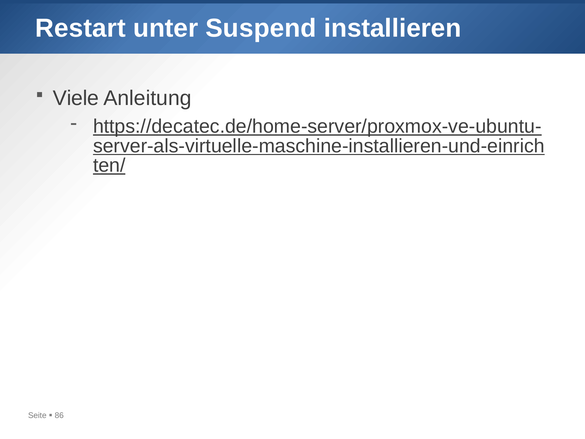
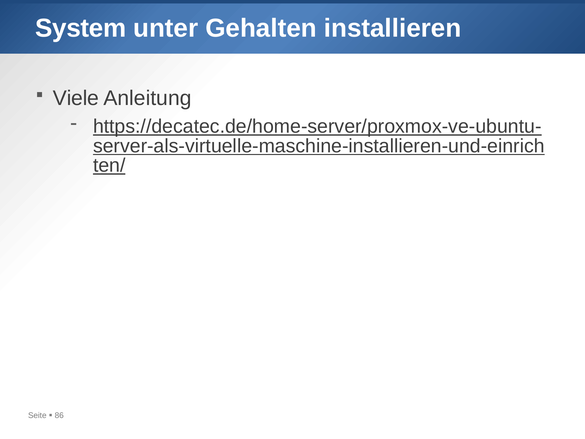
Restart: Restart -> System (81, 28)
Suspend: Suspend -> Gehalten (261, 28)
